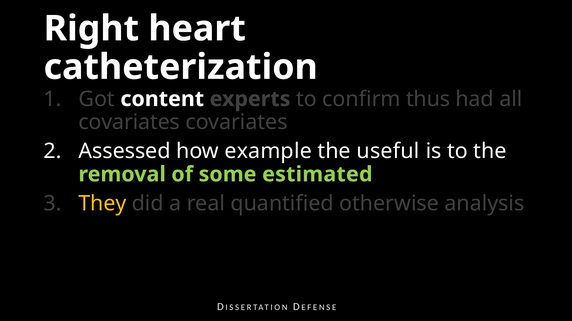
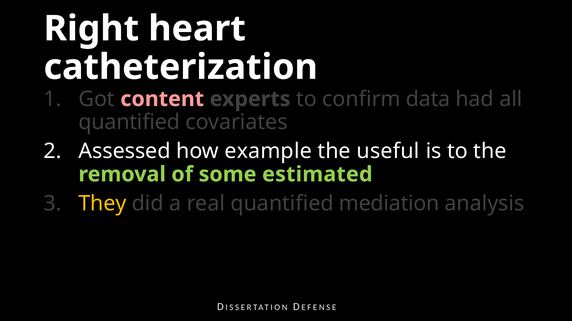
content colour: white -> pink (162, 99)
thus: thus -> data (428, 99)
covariates: covariates -> quantified (129, 122)
otherwise: otherwise -> mediation (389, 204)
